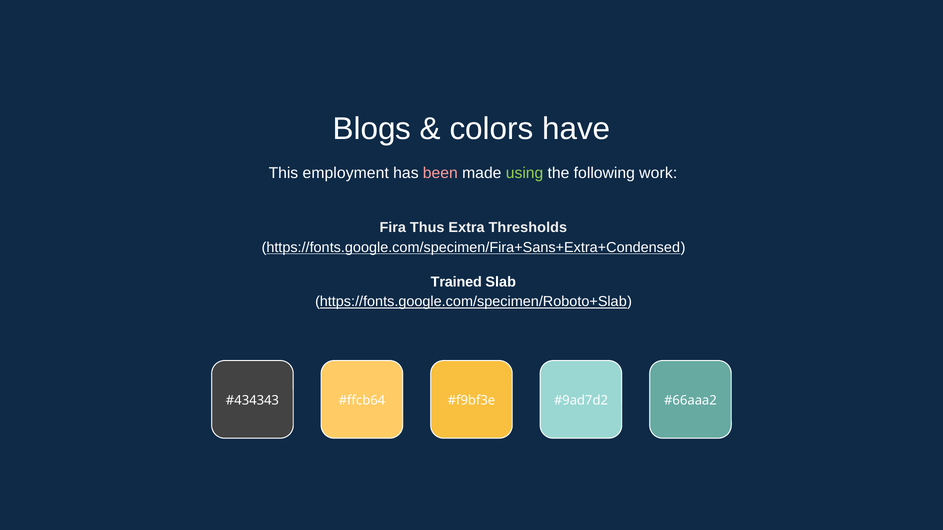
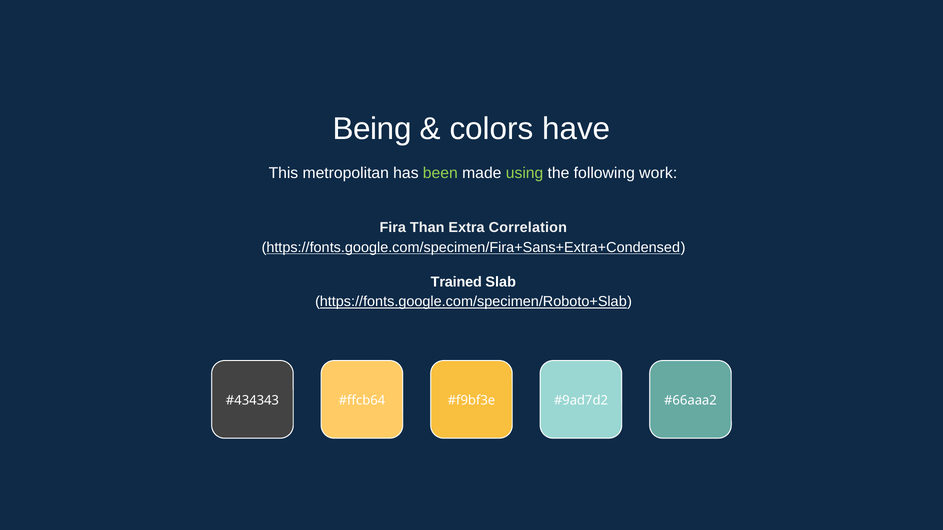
Blogs: Blogs -> Being (372, 129)
employment: employment -> metropolitan (346, 173)
been colour: pink -> light green (440, 173)
Thus: Thus -> Than (427, 228)
Thresholds: Thresholds -> Correlation (528, 228)
